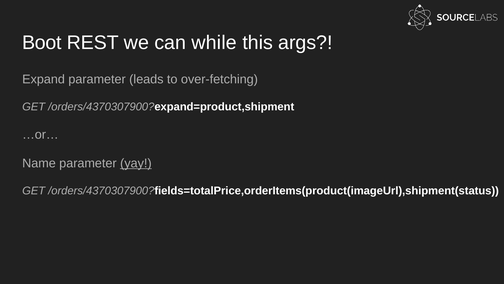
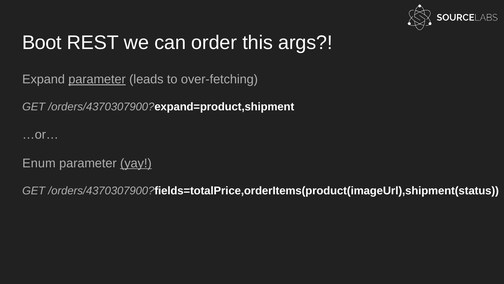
while: while -> order (214, 43)
parameter underline: none -> present (97, 79)
Name: Name -> Enum (39, 163)
